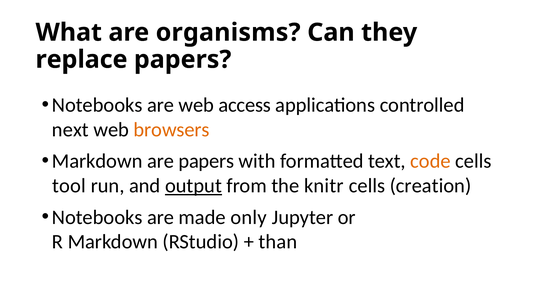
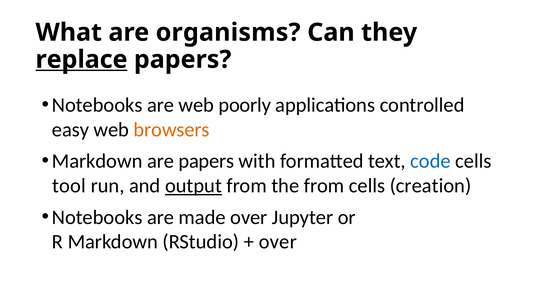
replace underline: none -> present (82, 59)
access: access -> poorly (245, 105)
next: next -> easy (70, 130)
code colour: orange -> blue (430, 161)
the knitr: knitr -> from (324, 186)
made only: only -> over (249, 217)
than: than -> over (278, 242)
